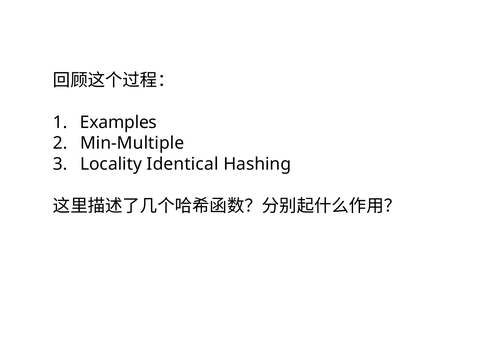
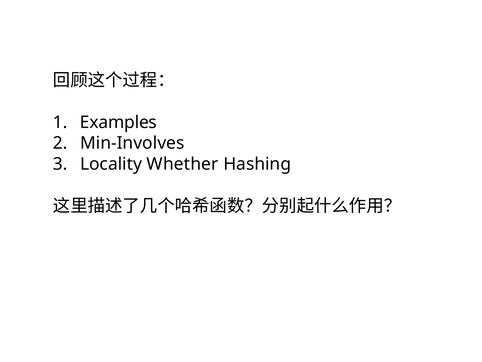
Min-Multiple: Min-Multiple -> Min-Involves (132, 143)
Identical: Identical -> Whether (183, 164)
